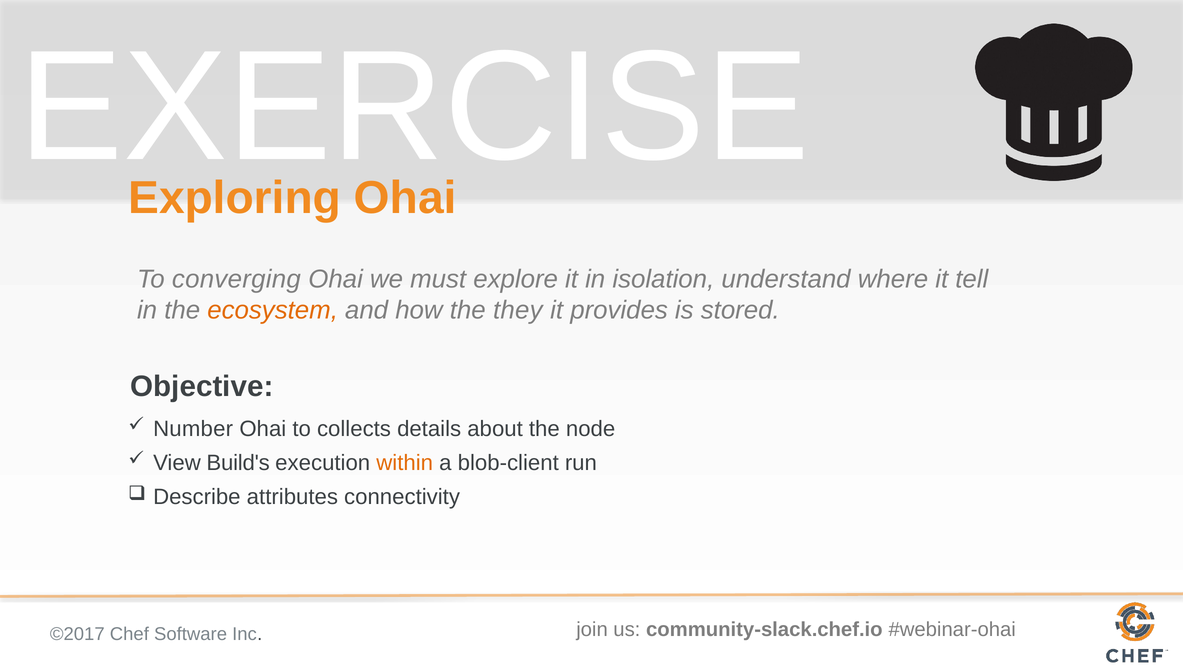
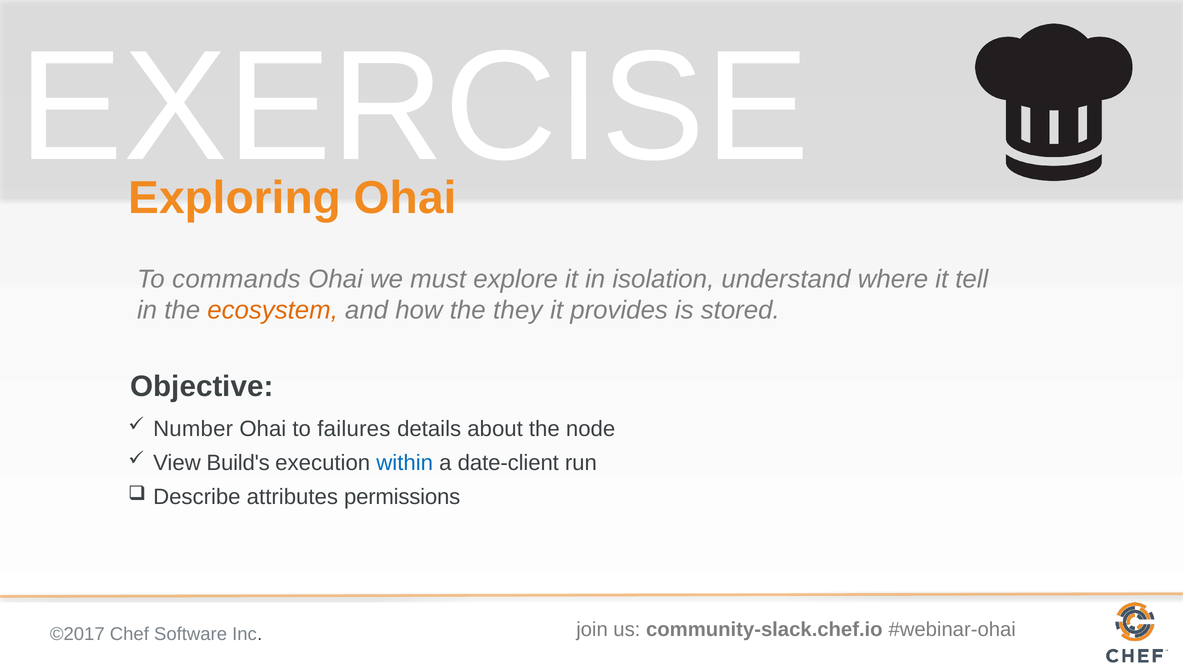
converging: converging -> commands (236, 279)
collects: collects -> failures (354, 429)
within colour: orange -> blue (405, 463)
blob-client: blob-client -> date-client (508, 463)
connectivity: connectivity -> permissions (402, 497)
